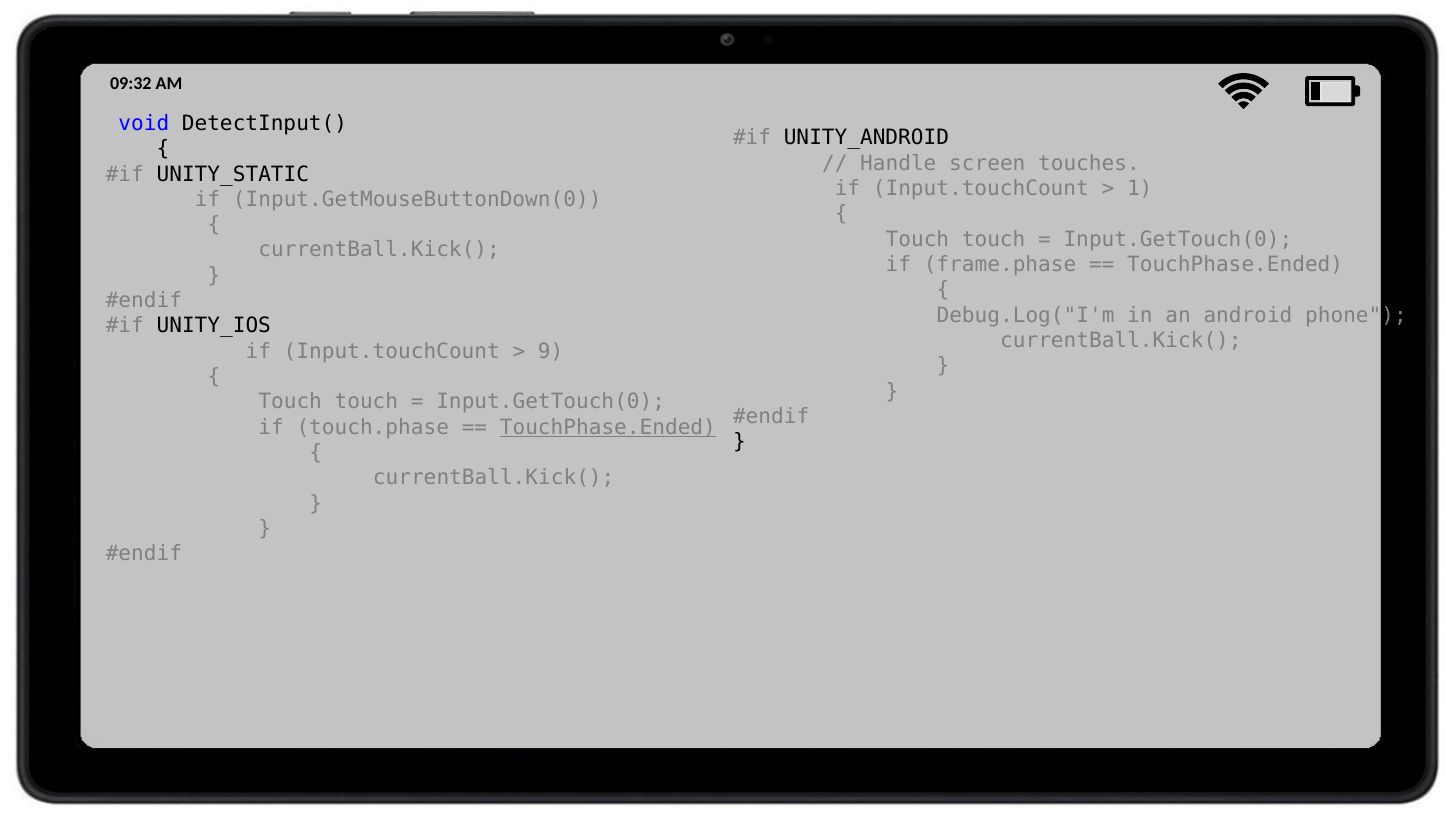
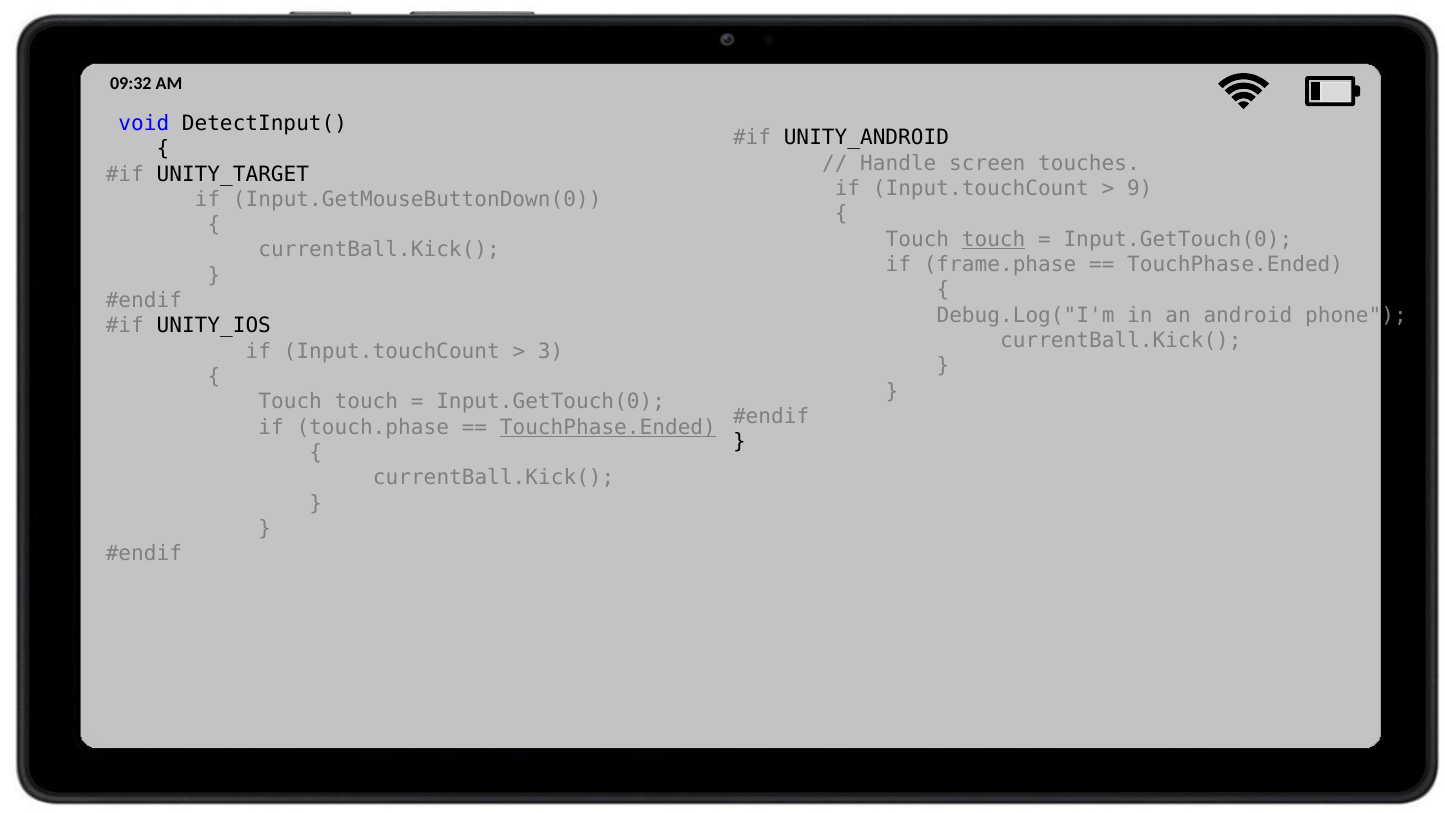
UNITY_STATIC: UNITY_STATIC -> UNITY_TARGET (233, 174)
1: 1 -> 9 (1140, 189)
touch underline: none -> present (994, 239)
9: 9 -> 3 (551, 351)
